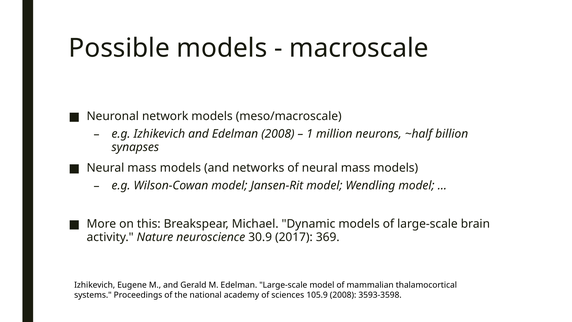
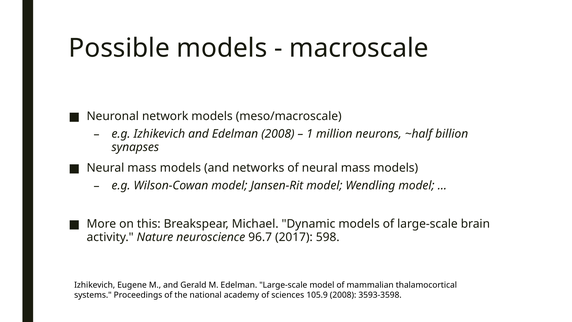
30.9: 30.9 -> 96.7 (260, 237)
369: 369 -> 598 (328, 237)
